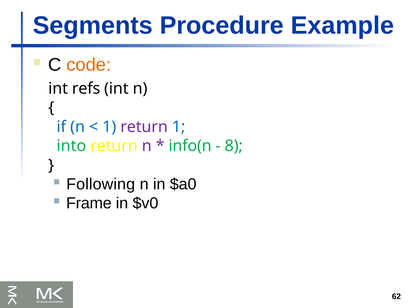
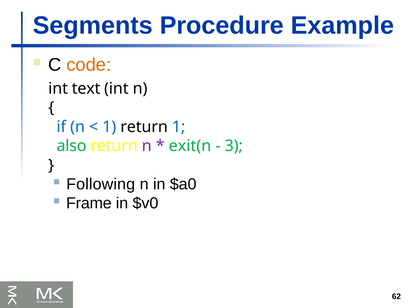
refs: refs -> text (86, 89)
return colour: purple -> black (144, 127)
into: into -> also (71, 146)
info(n: info(n -> exit(n (190, 146)
8: 8 -> 3 (234, 146)
